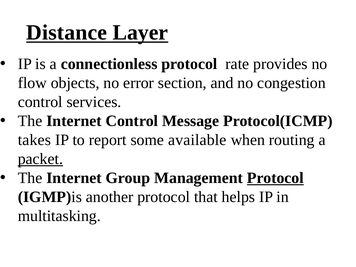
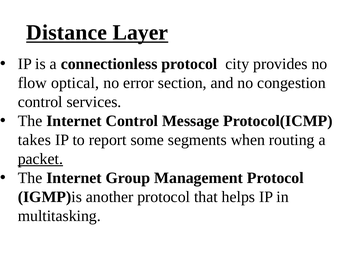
rate: rate -> city (237, 64)
objects: objects -> optical (75, 83)
available: available -> segments (197, 140)
Protocol underline: present -> none (275, 178)
